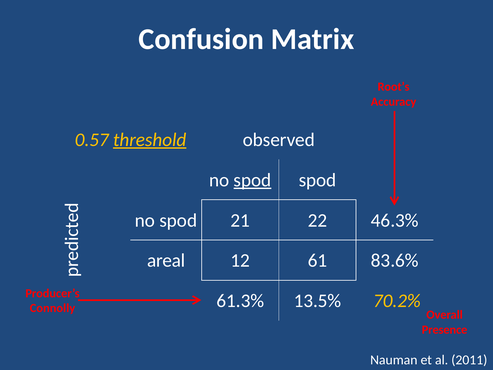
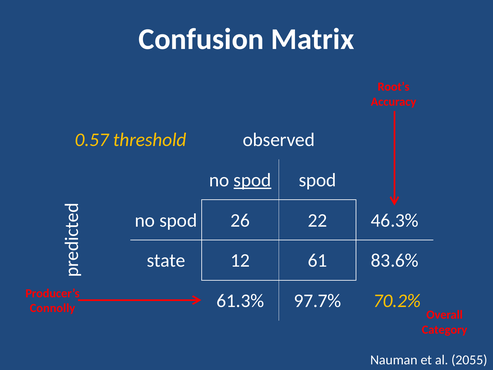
threshold underline: present -> none (150, 140)
21: 21 -> 26 (240, 220)
areal: areal -> state (166, 260)
13.5%: 13.5% -> 97.7% (318, 301)
Presence: Presence -> Category (445, 329)
2011: 2011 -> 2055 (469, 360)
